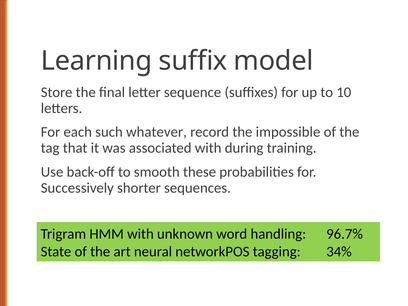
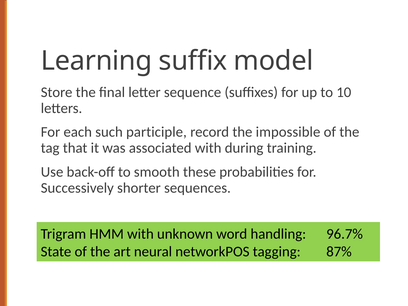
whatever: whatever -> participle (156, 132)
34%: 34% -> 87% (339, 252)
